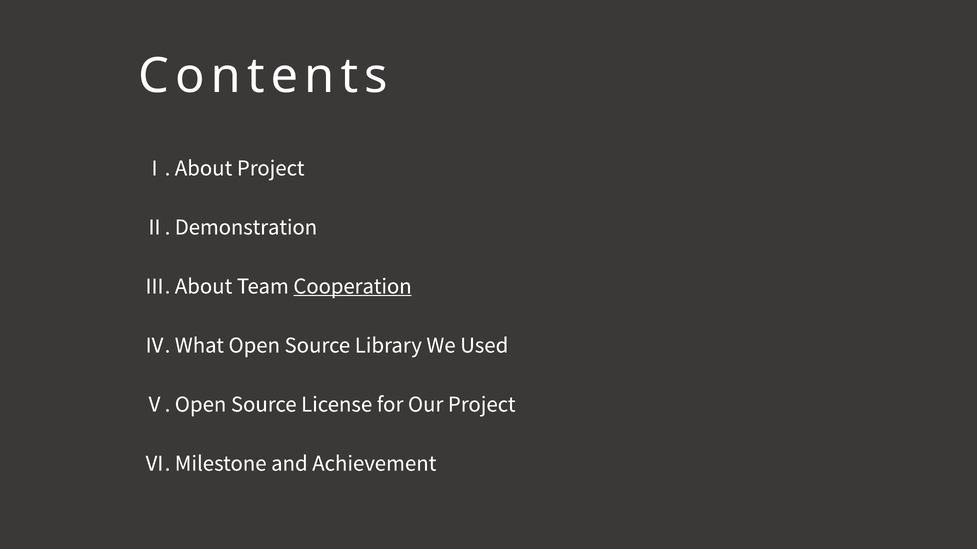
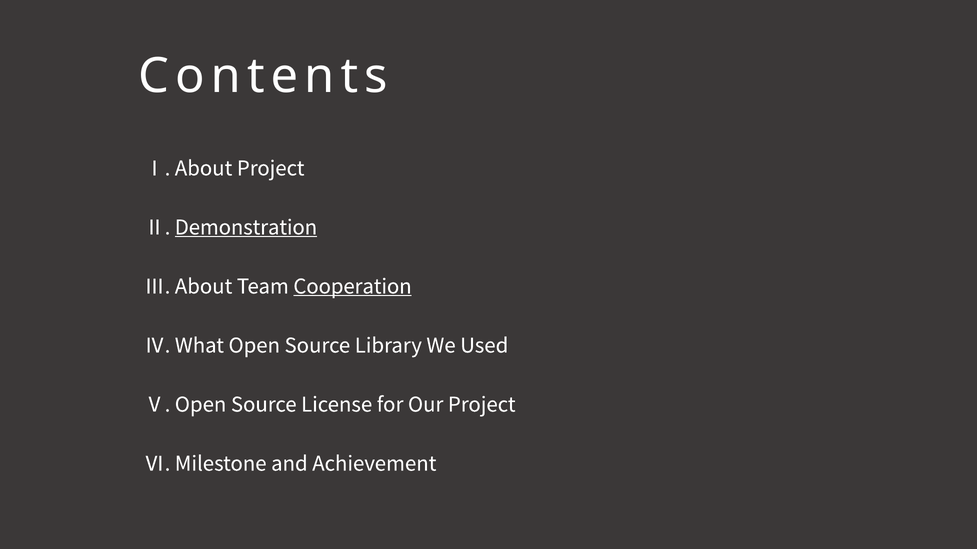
Demonstration underline: none -> present (246, 228)
